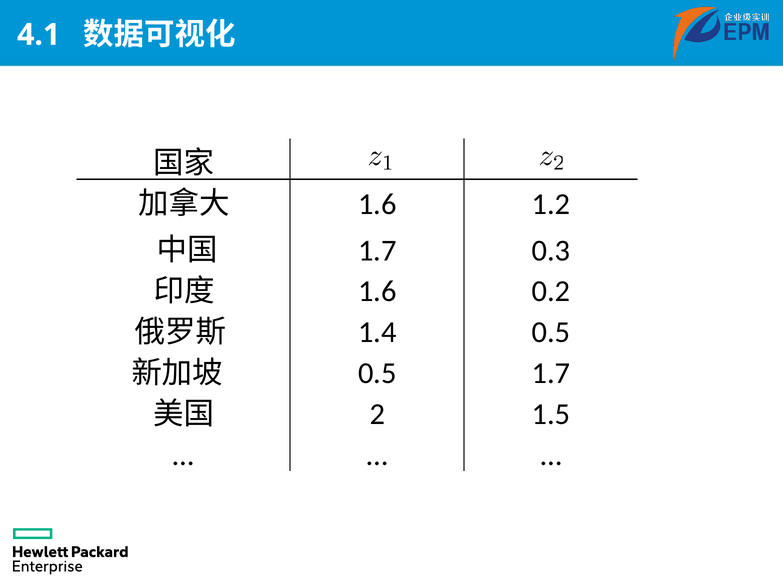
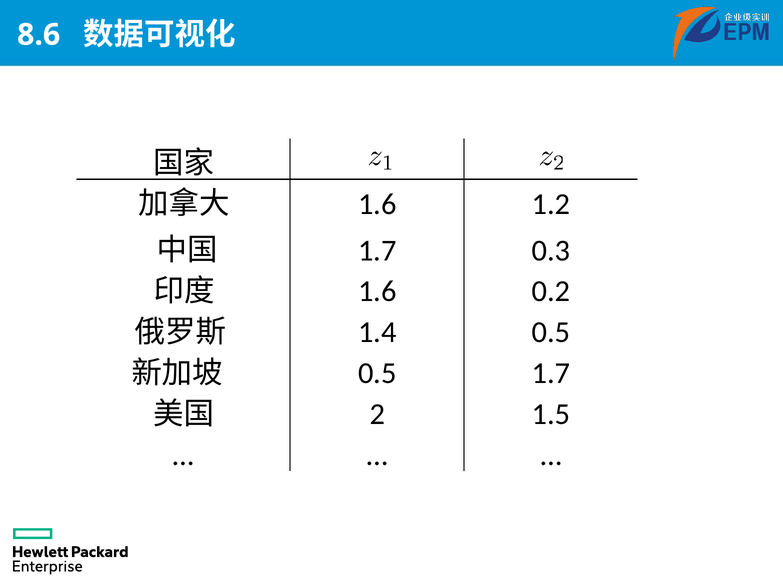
4.1: 4.1 -> 8.6 (39, 35)
